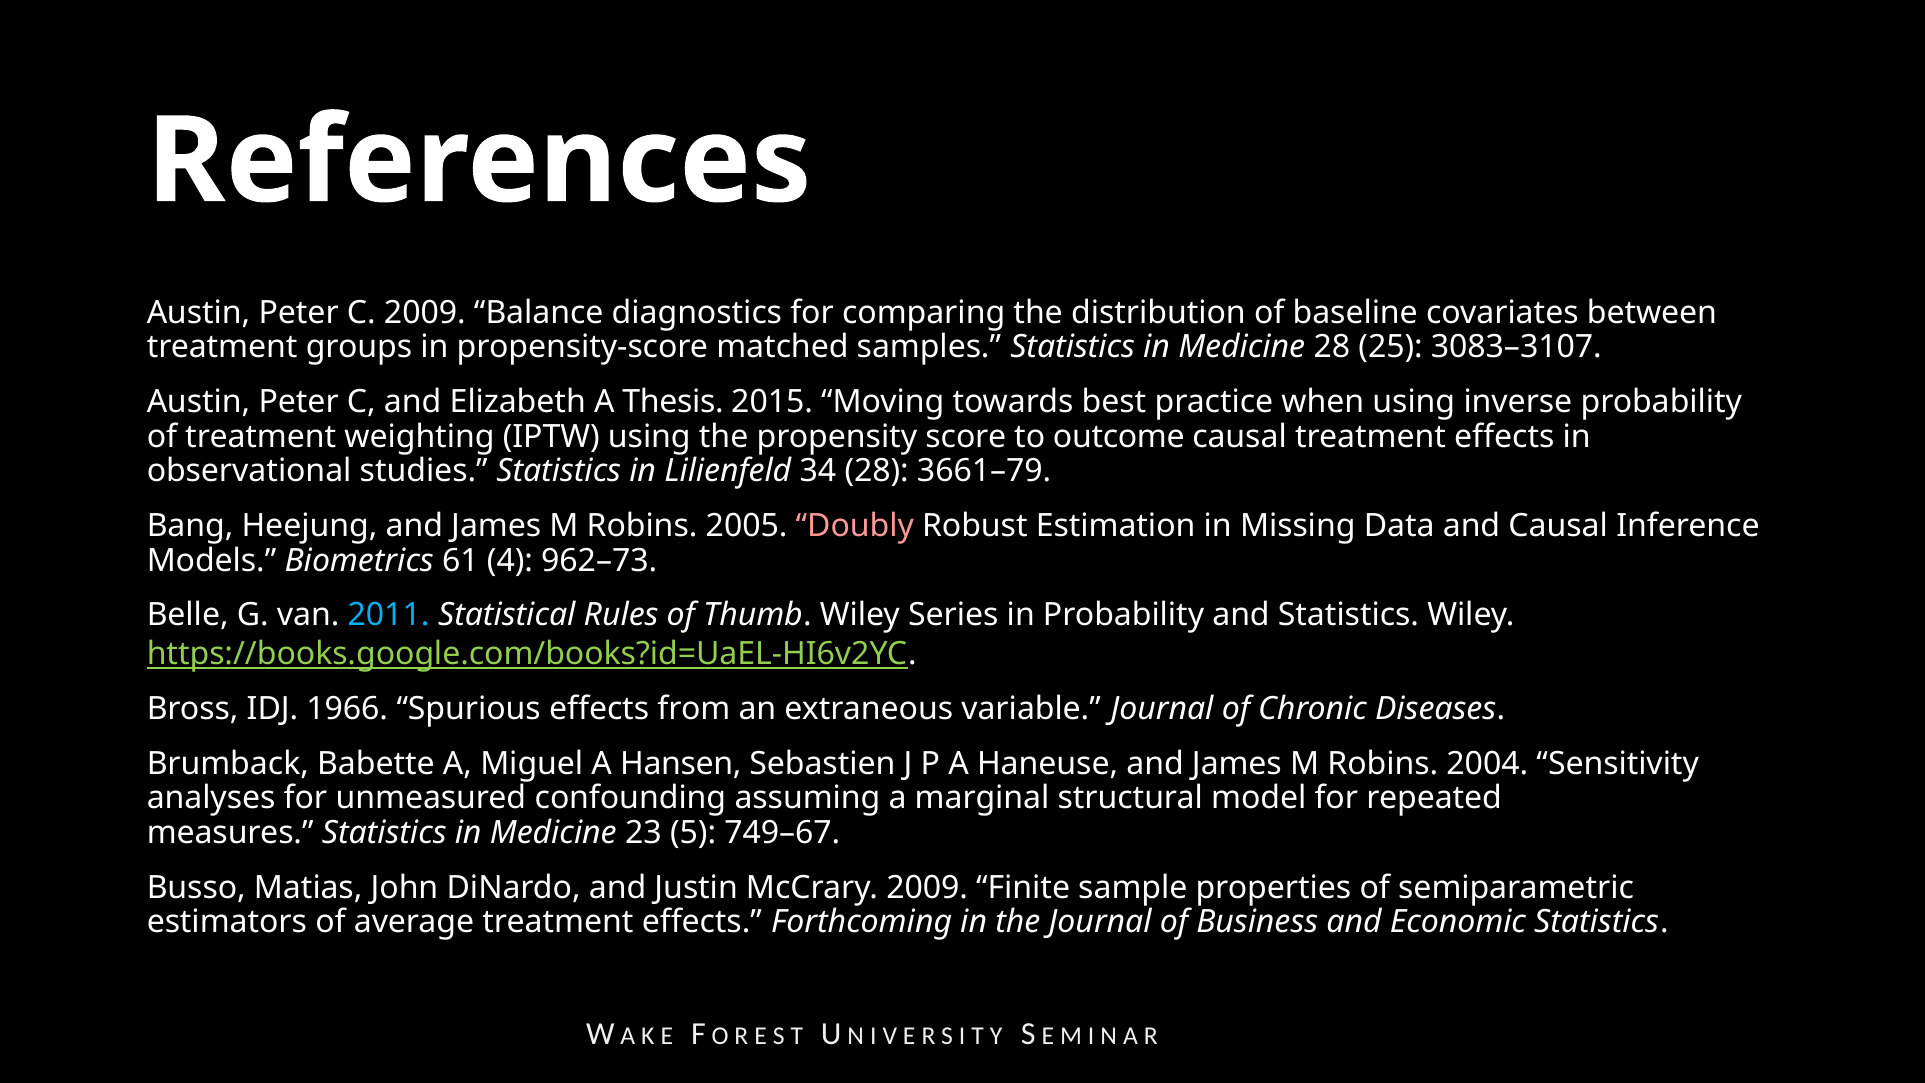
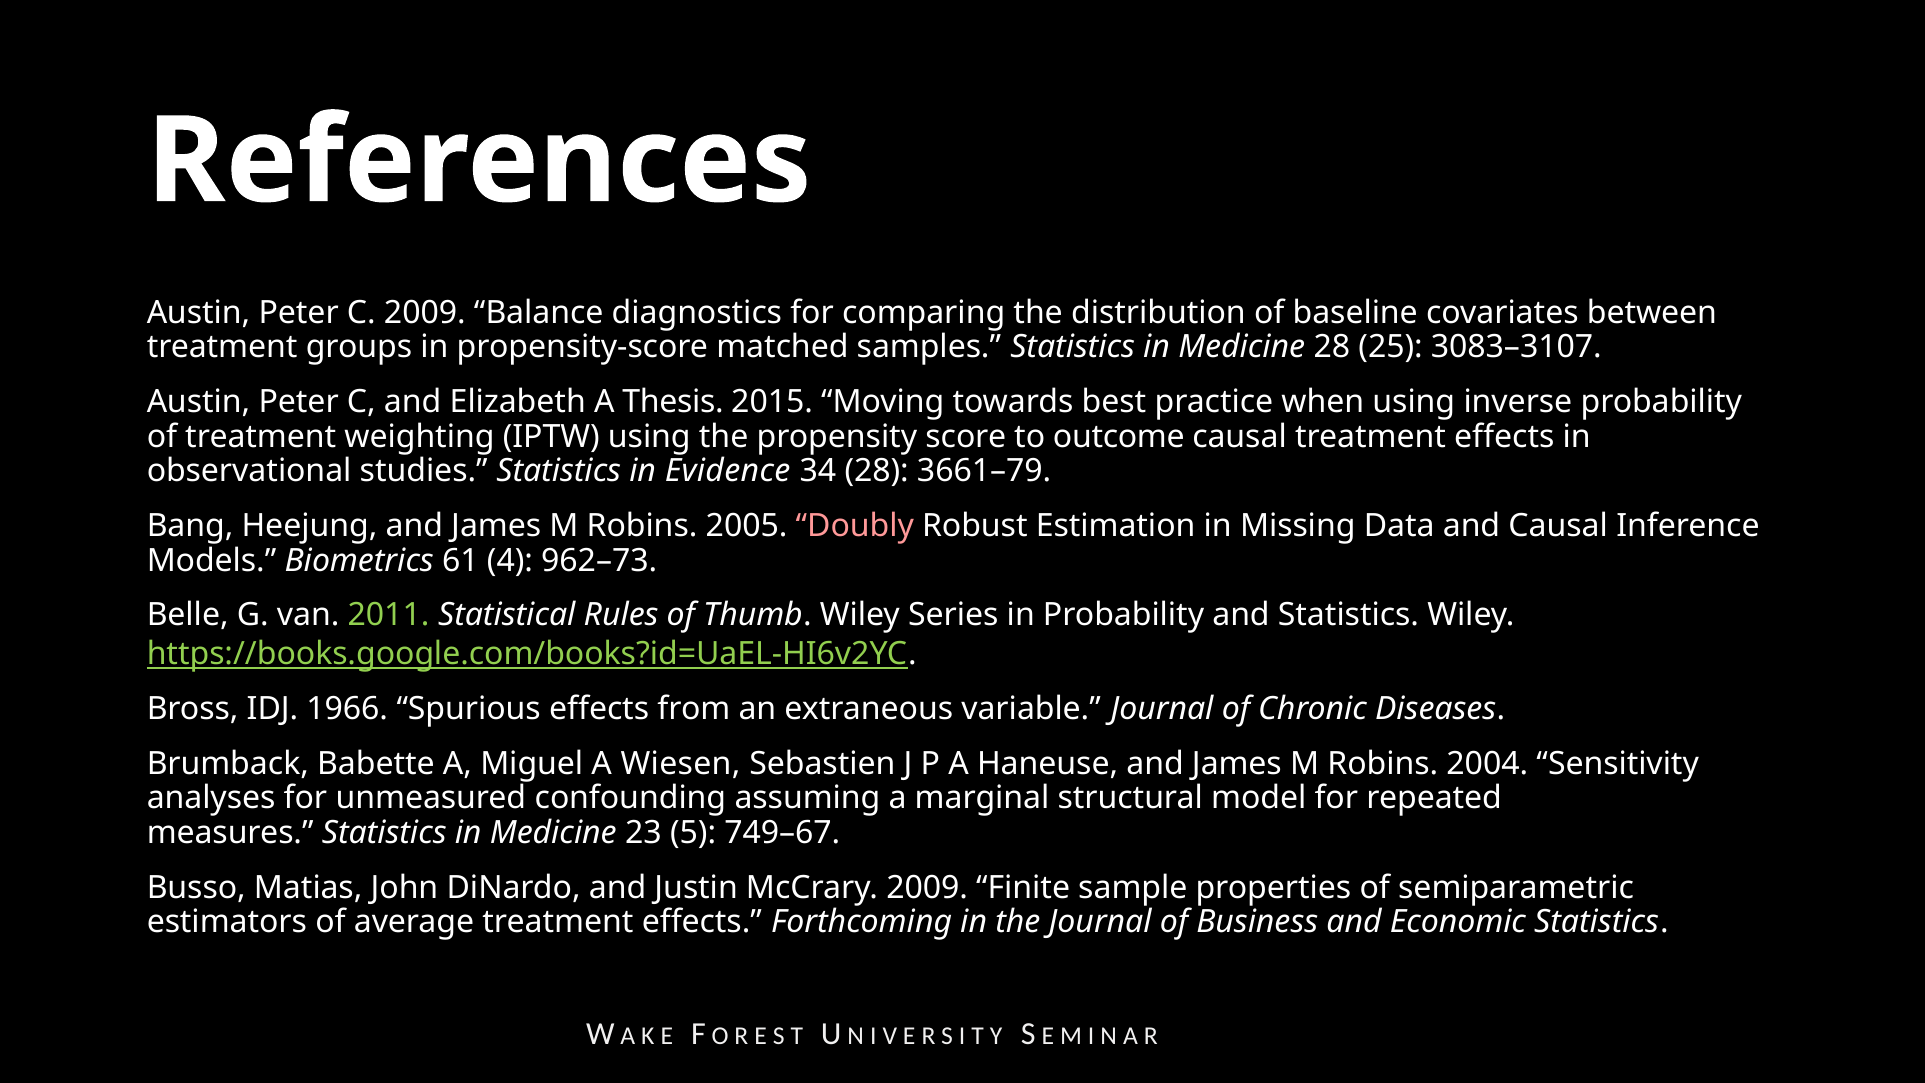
Lilienfeld: Lilienfeld -> Evidence (728, 471)
2011 colour: light blue -> light green (388, 615)
Hansen: Hansen -> Wiesen (681, 764)
